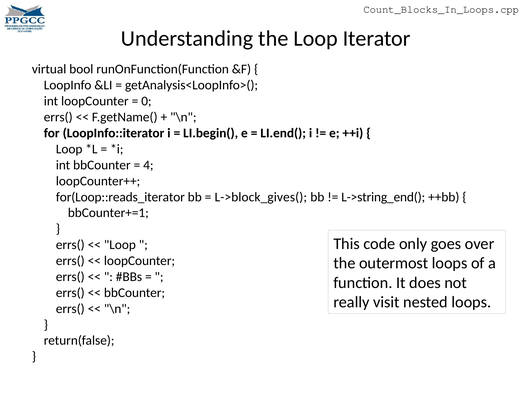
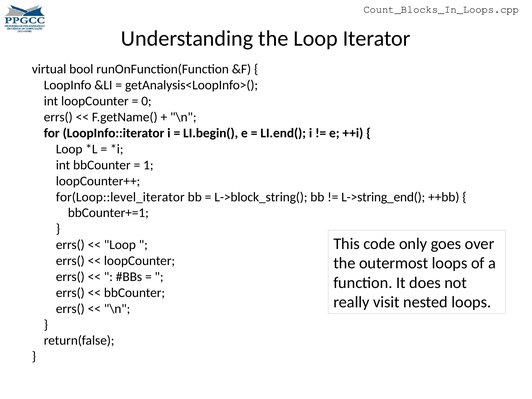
4: 4 -> 1 (148, 165)
for(Loop::reads_iterator: for(Loop::reads_iterator -> for(Loop::level_iterator (120, 197)
L->block_gives(: L->block_gives( -> L->block_string( (261, 197)
